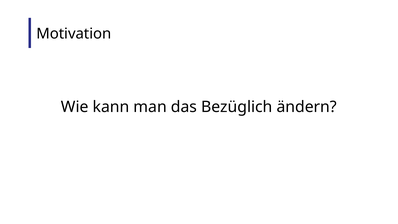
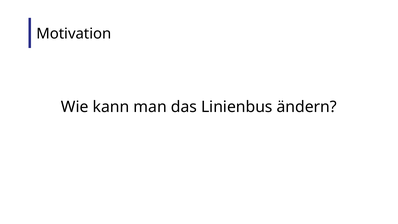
Bezüglich: Bezüglich -> Linienbus (237, 107)
